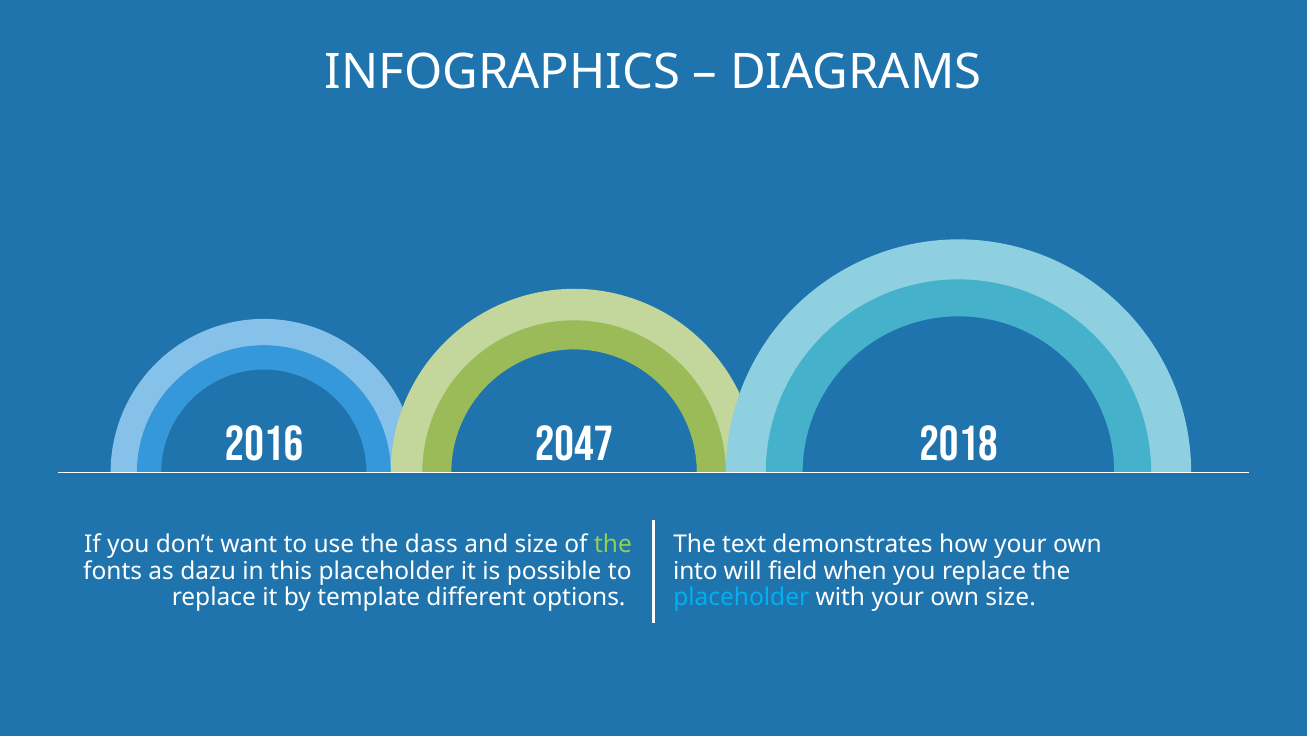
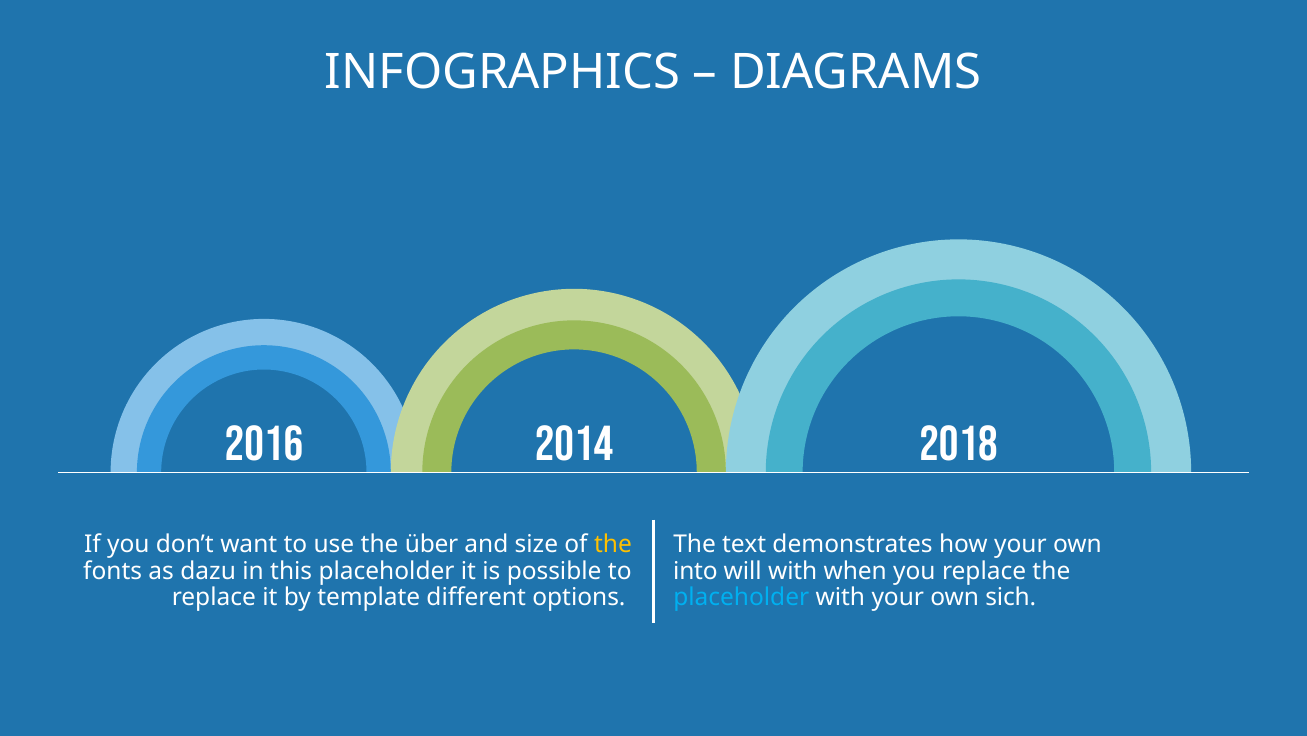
2047: 2047 -> 2014 (574, 444)
dass: dass -> über (432, 544)
the colour: light green -> yellow (613, 544)
will field: field -> with (793, 571)
own size: size -> sich (1011, 597)
